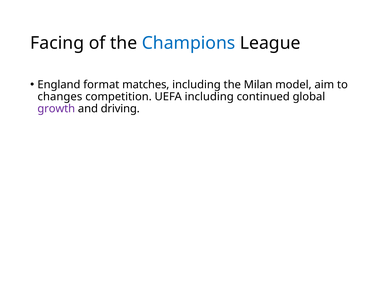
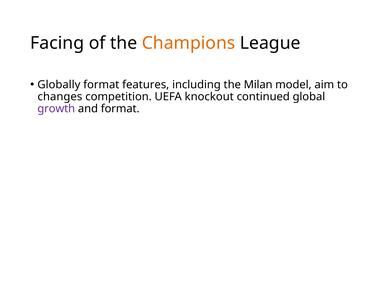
Champions colour: blue -> orange (189, 43)
England: England -> Globally (59, 85)
matches: matches -> features (146, 85)
UEFA including: including -> knockout (209, 97)
and driving: driving -> format (120, 109)
